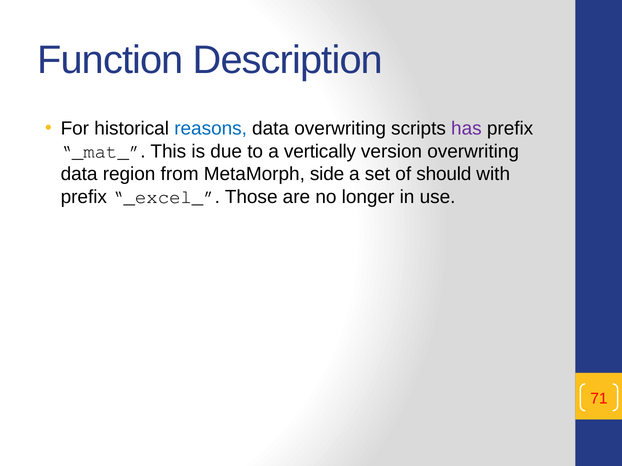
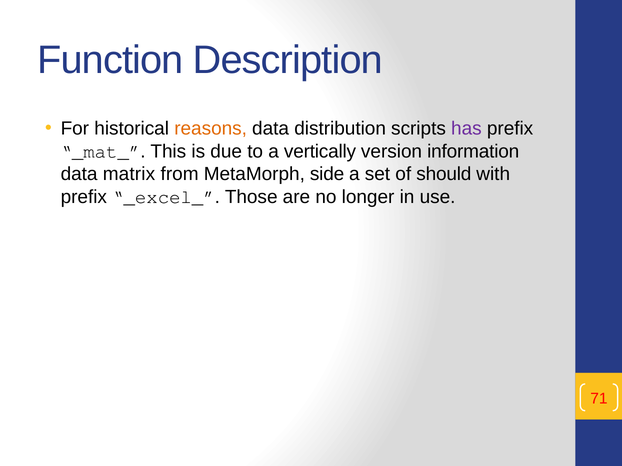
reasons colour: blue -> orange (211, 129)
data overwriting: overwriting -> distribution (340, 129)
version overwriting: overwriting -> information (473, 151)
region: region -> matrix (129, 174)
